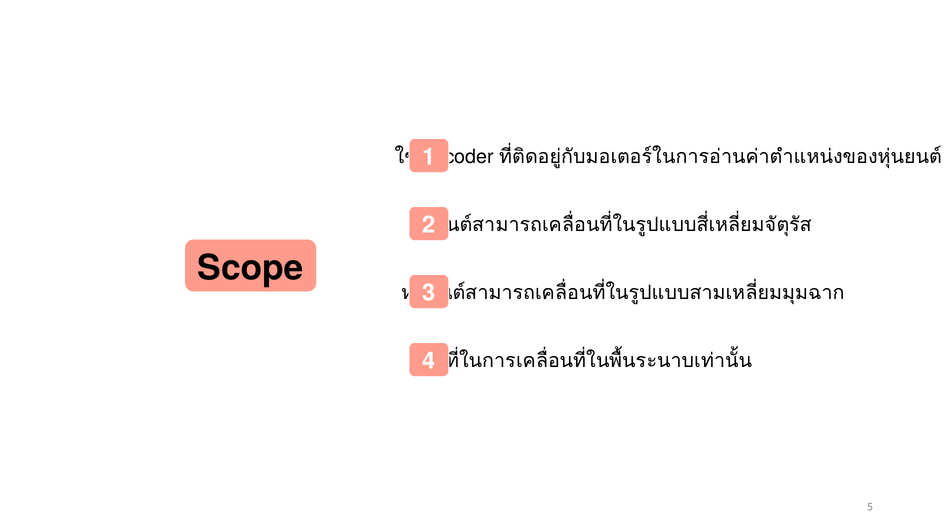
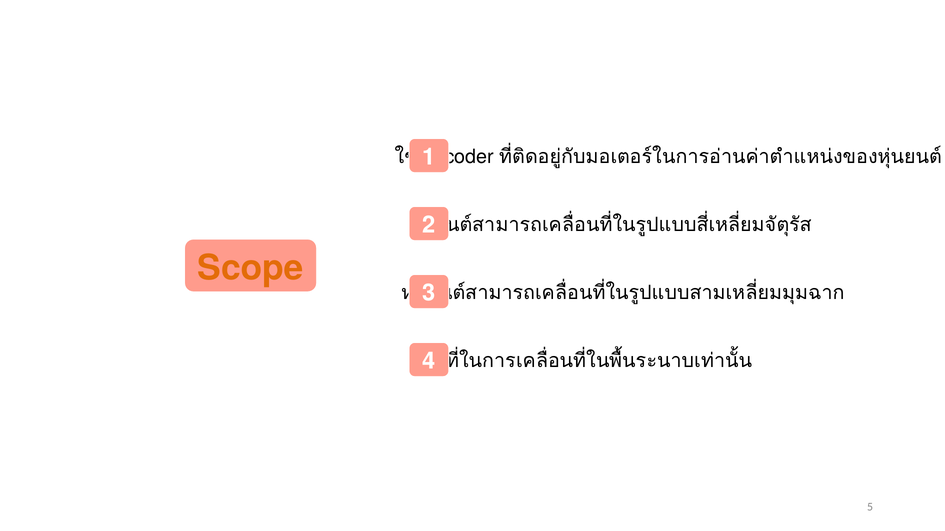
Scope colour: black -> orange (251, 268)
